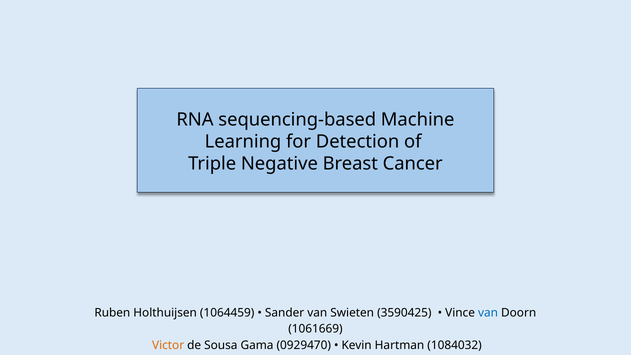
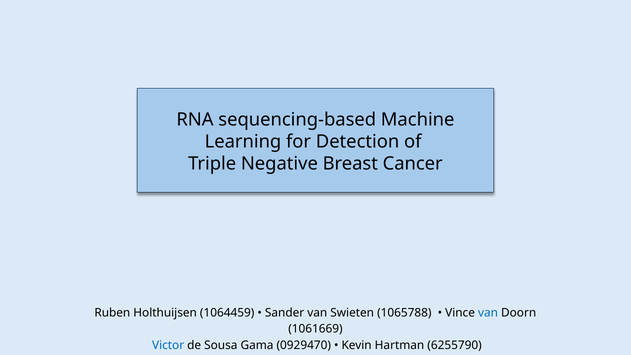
3590425: 3590425 -> 1065788 (404, 313)
Victor colour: orange -> blue (168, 345)
1084032: 1084032 -> 6255790 (455, 345)
